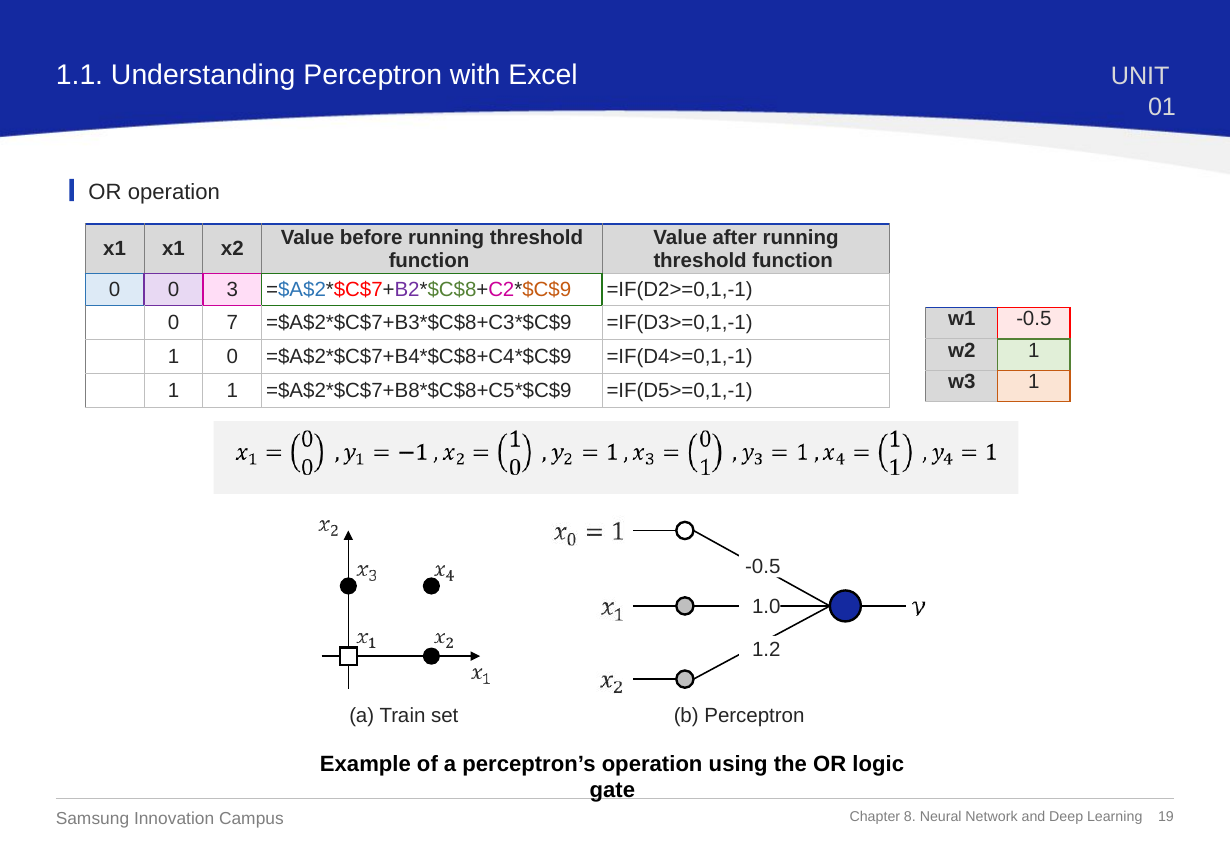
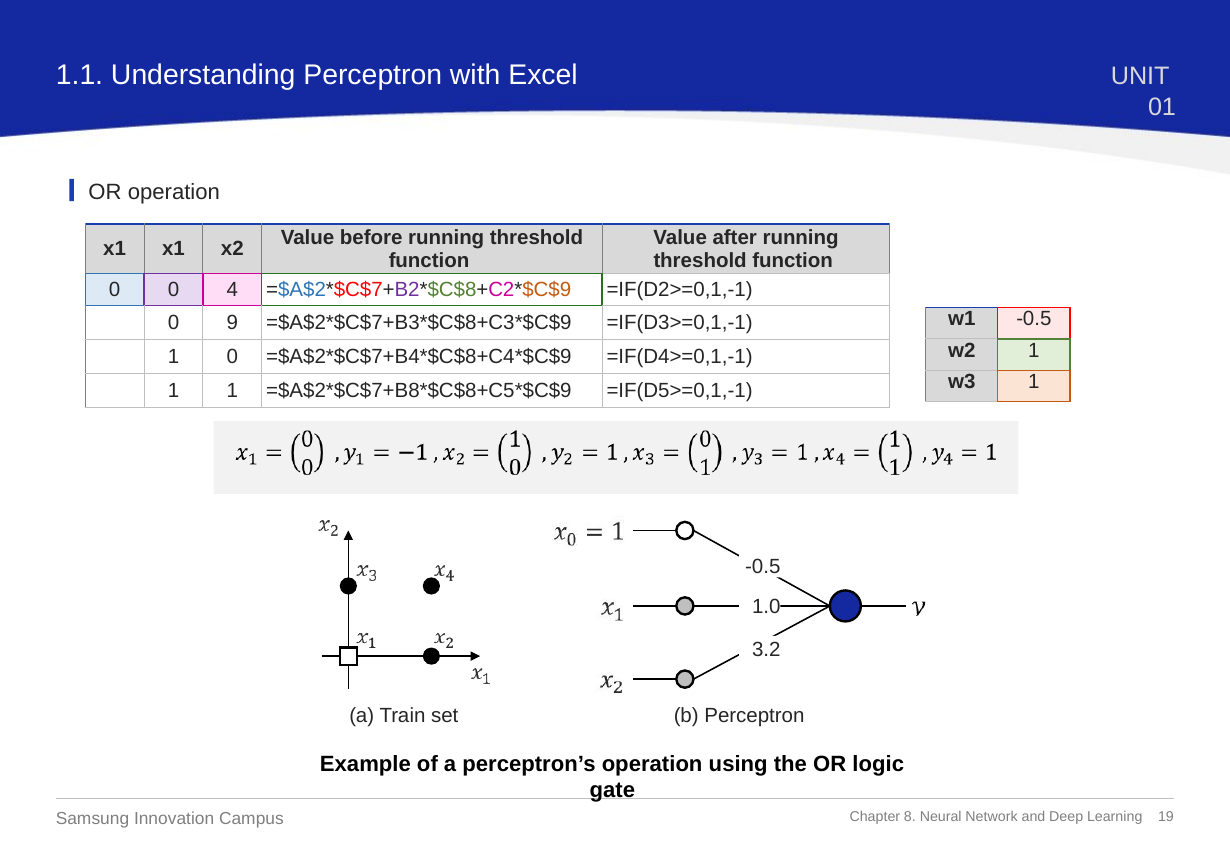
3: 3 -> 4 (232, 290)
7: 7 -> 9 (232, 323)
1.2: 1.2 -> 3.2 (766, 650)
